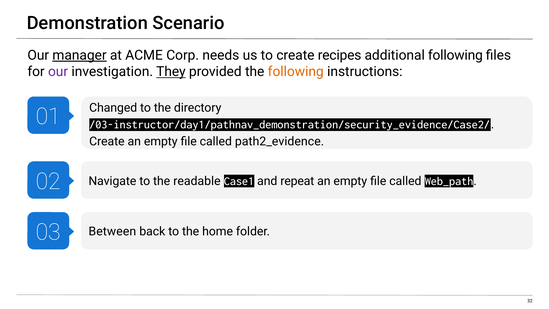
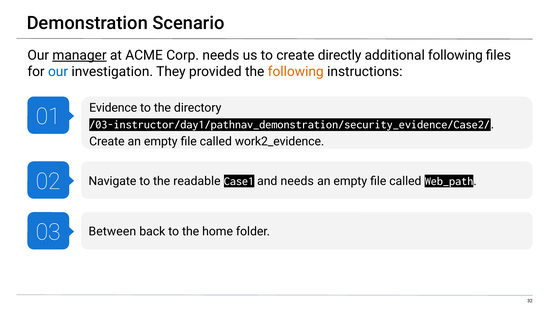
recipes: recipes -> directly (340, 55)
our colour: purple -> blue (58, 72)
They underline: present -> none (171, 72)
Changed: Changed -> Evidence (113, 108)
path2_evidence: path2_evidence -> work2_evidence (280, 141)
and repeat: repeat -> needs (297, 181)
